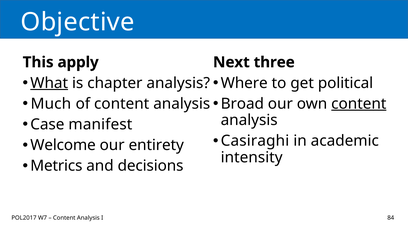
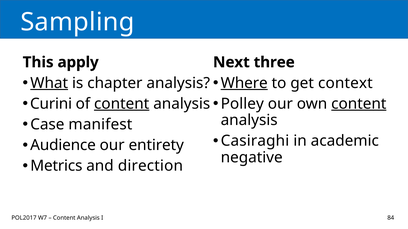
Objective: Objective -> Sampling (77, 22)
Where underline: none -> present (244, 83)
political: political -> context (345, 83)
Much: Much -> Curini (51, 104)
content underline: none -> present (122, 104)
Broad: Broad -> Polley (242, 104)
Welcome: Welcome -> Audience (63, 146)
intensity: intensity -> negative (252, 158)
decisions: decisions -> direction (150, 166)
